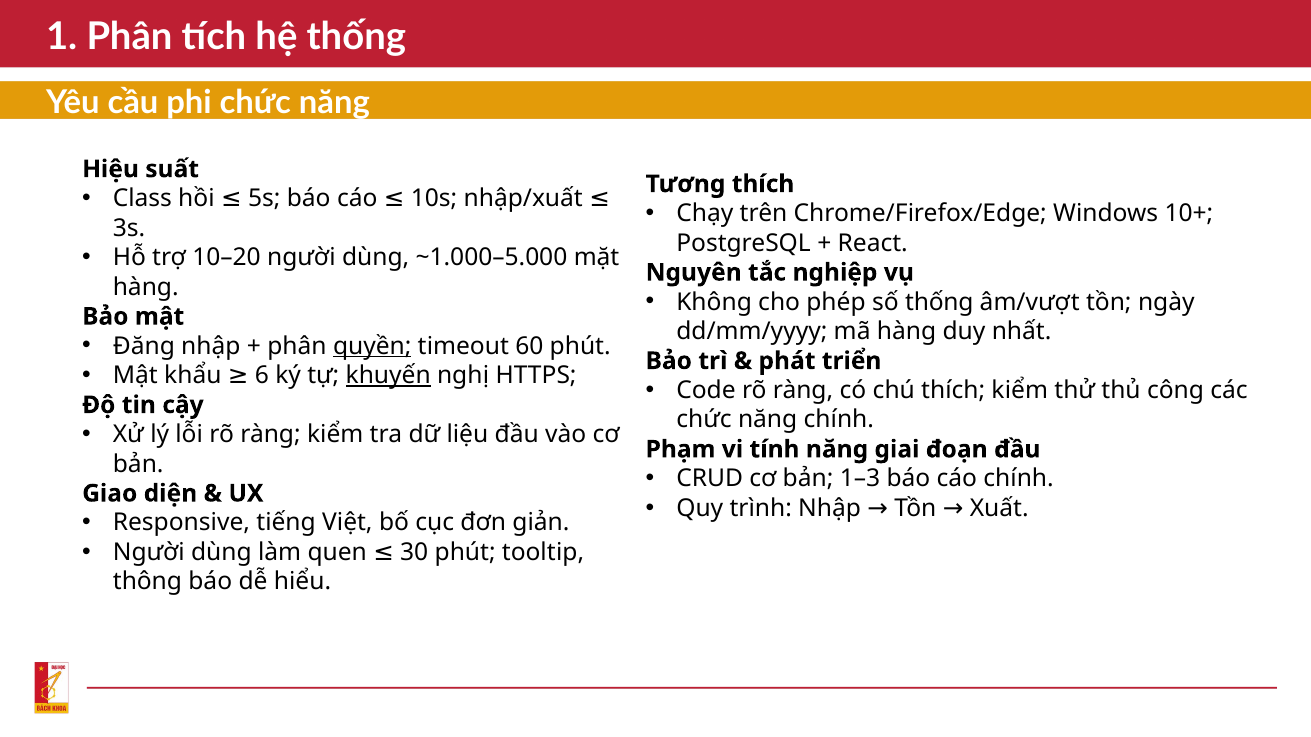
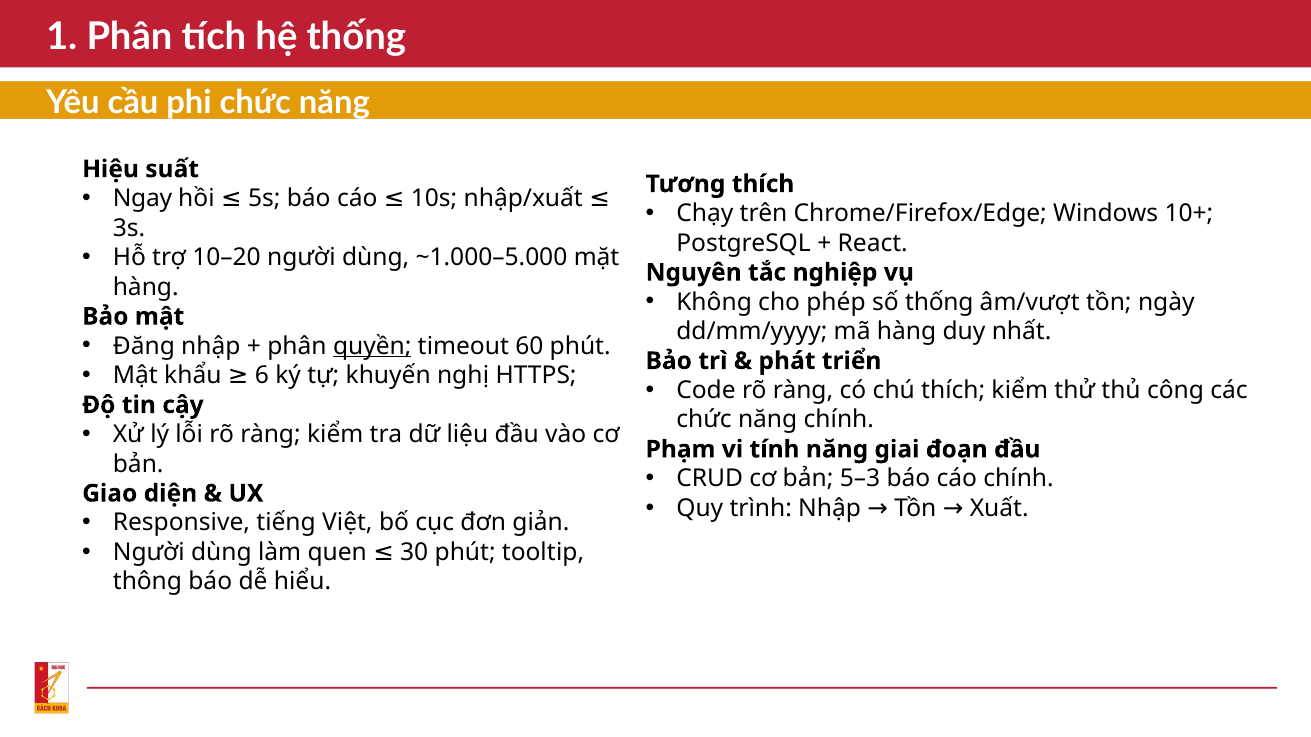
Class: Class -> Ngay (142, 199)
khuyến underline: present -> none (388, 376)
1–3: 1–3 -> 5–3 (860, 479)
